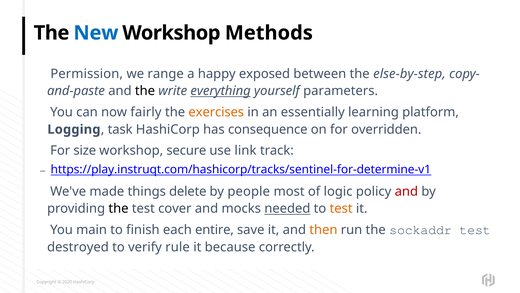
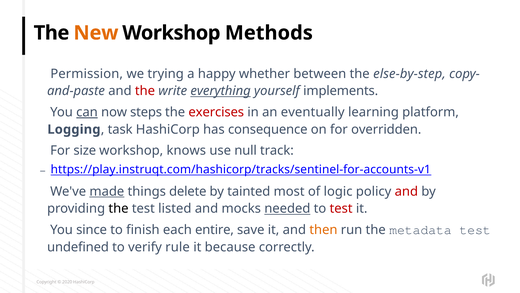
New colour: blue -> orange (96, 33)
range: range -> trying (166, 74)
exposed: exposed -> whether (264, 74)
the colour: black -> red (145, 91)
parameters: parameters -> implements (341, 91)
can underline: none -> present (87, 112)
fairly: fairly -> steps (146, 112)
exercises colour: orange -> red (216, 112)
essentially: essentially -> eventually (313, 112)
secure: secure -> knows (186, 150)
link: link -> null (246, 150)
https://play.instruqt.com/hashicorp/tracks/sentinel-for-determine-v1: https://play.instruqt.com/hashicorp/tracks/sentinel-for-determine-v1 -> https://play.instruqt.com/hashicorp/tracks/sentinel-for-accounts-v1 (241, 169)
made underline: none -> present (107, 191)
people: people -> tainted (249, 191)
cover: cover -> listed (175, 208)
test colour: orange -> red (341, 208)
main: main -> since (92, 230)
sockaddr: sockaddr -> metadata (421, 230)
destroyed: destroyed -> undefined (78, 247)
